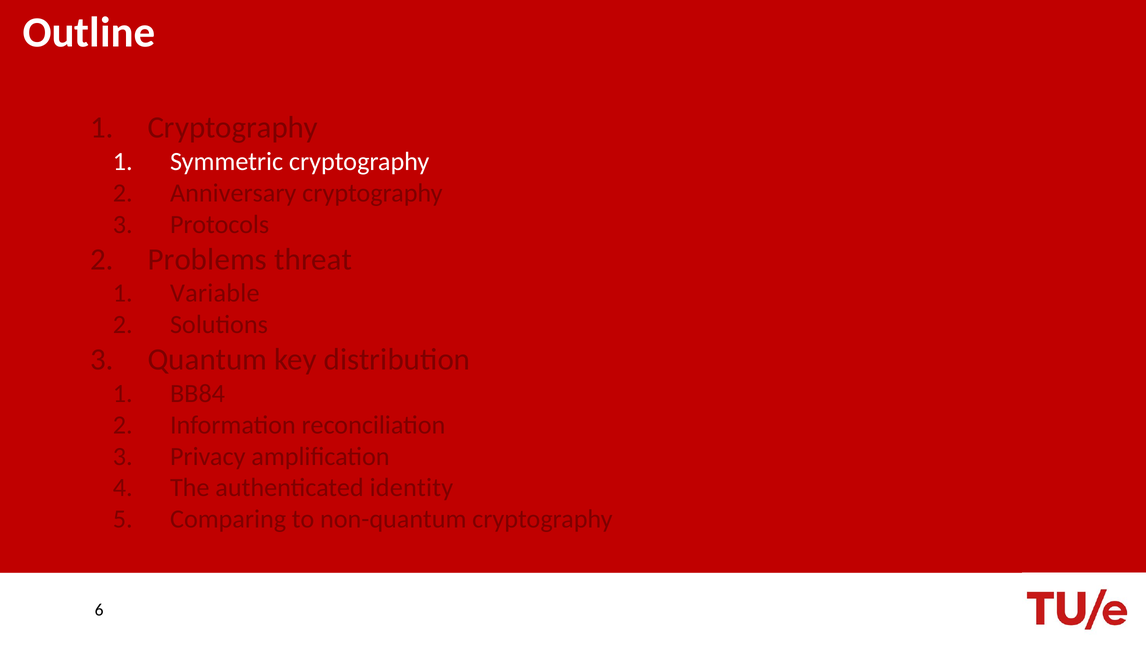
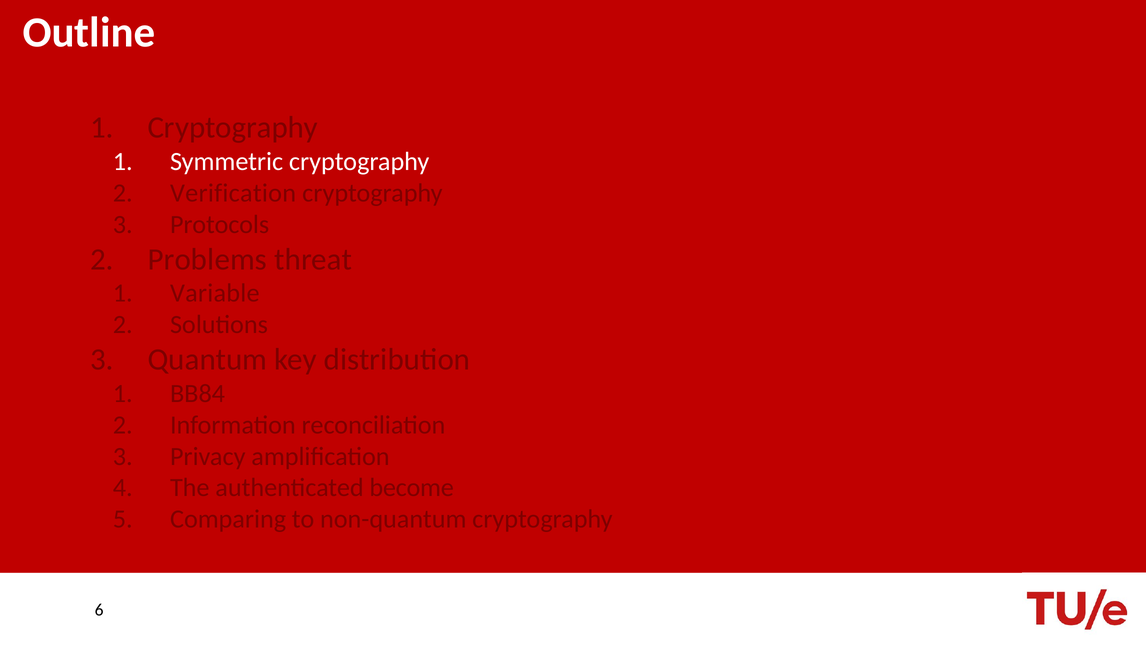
Anniversary: Anniversary -> Verification (233, 193)
identity: identity -> become (412, 487)
